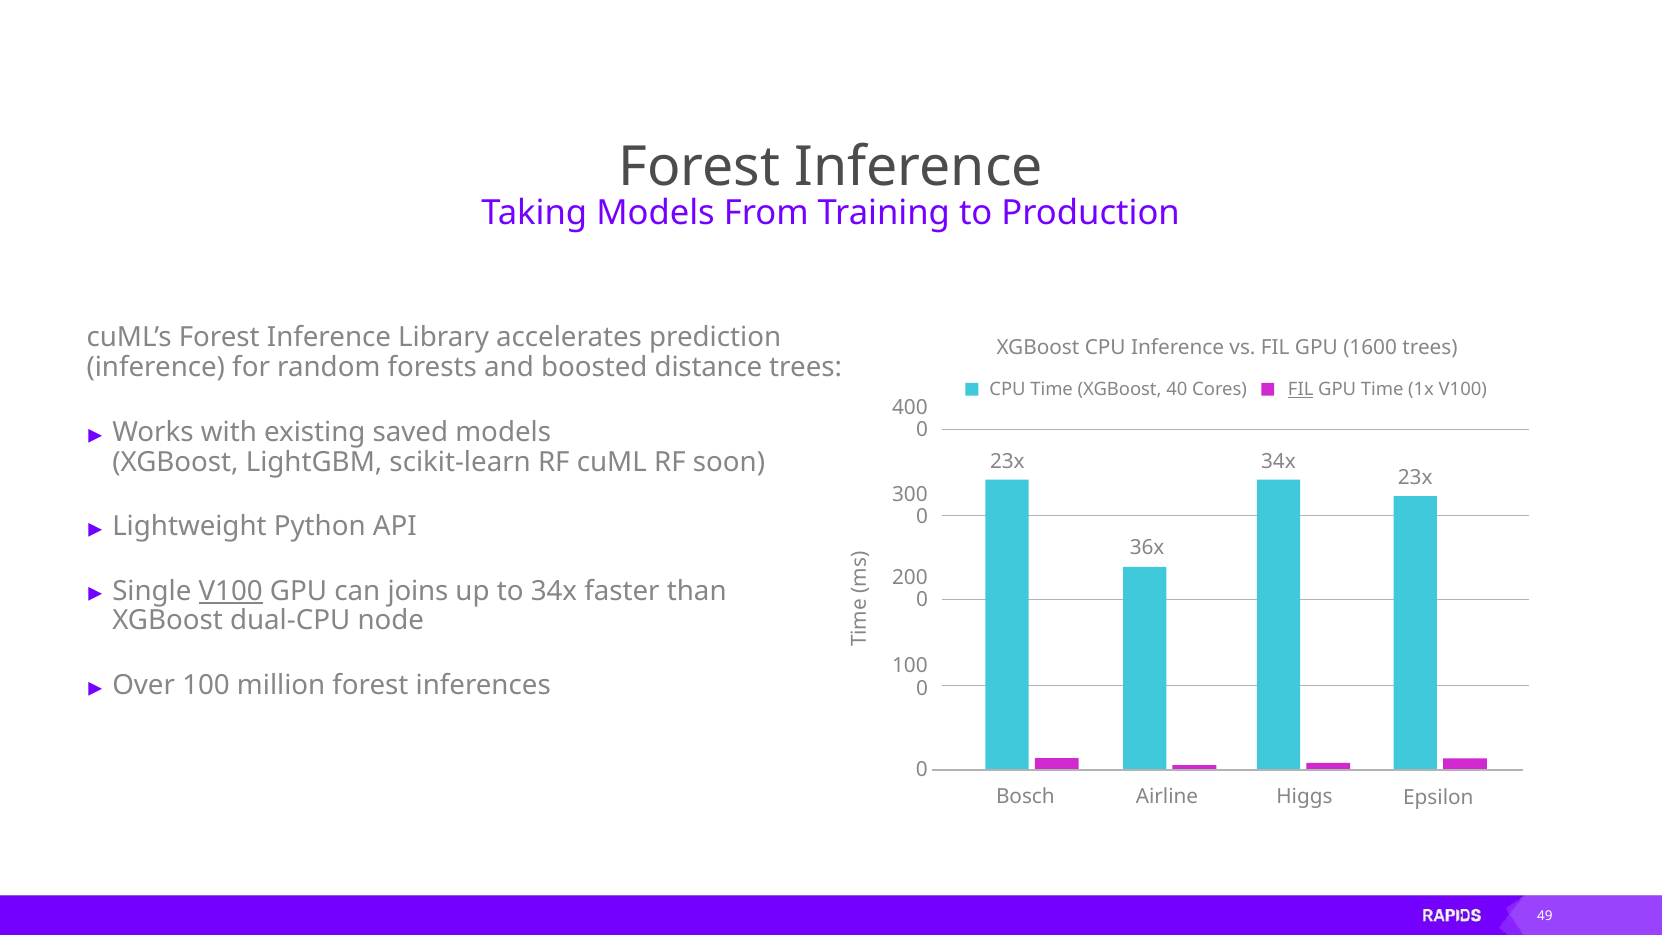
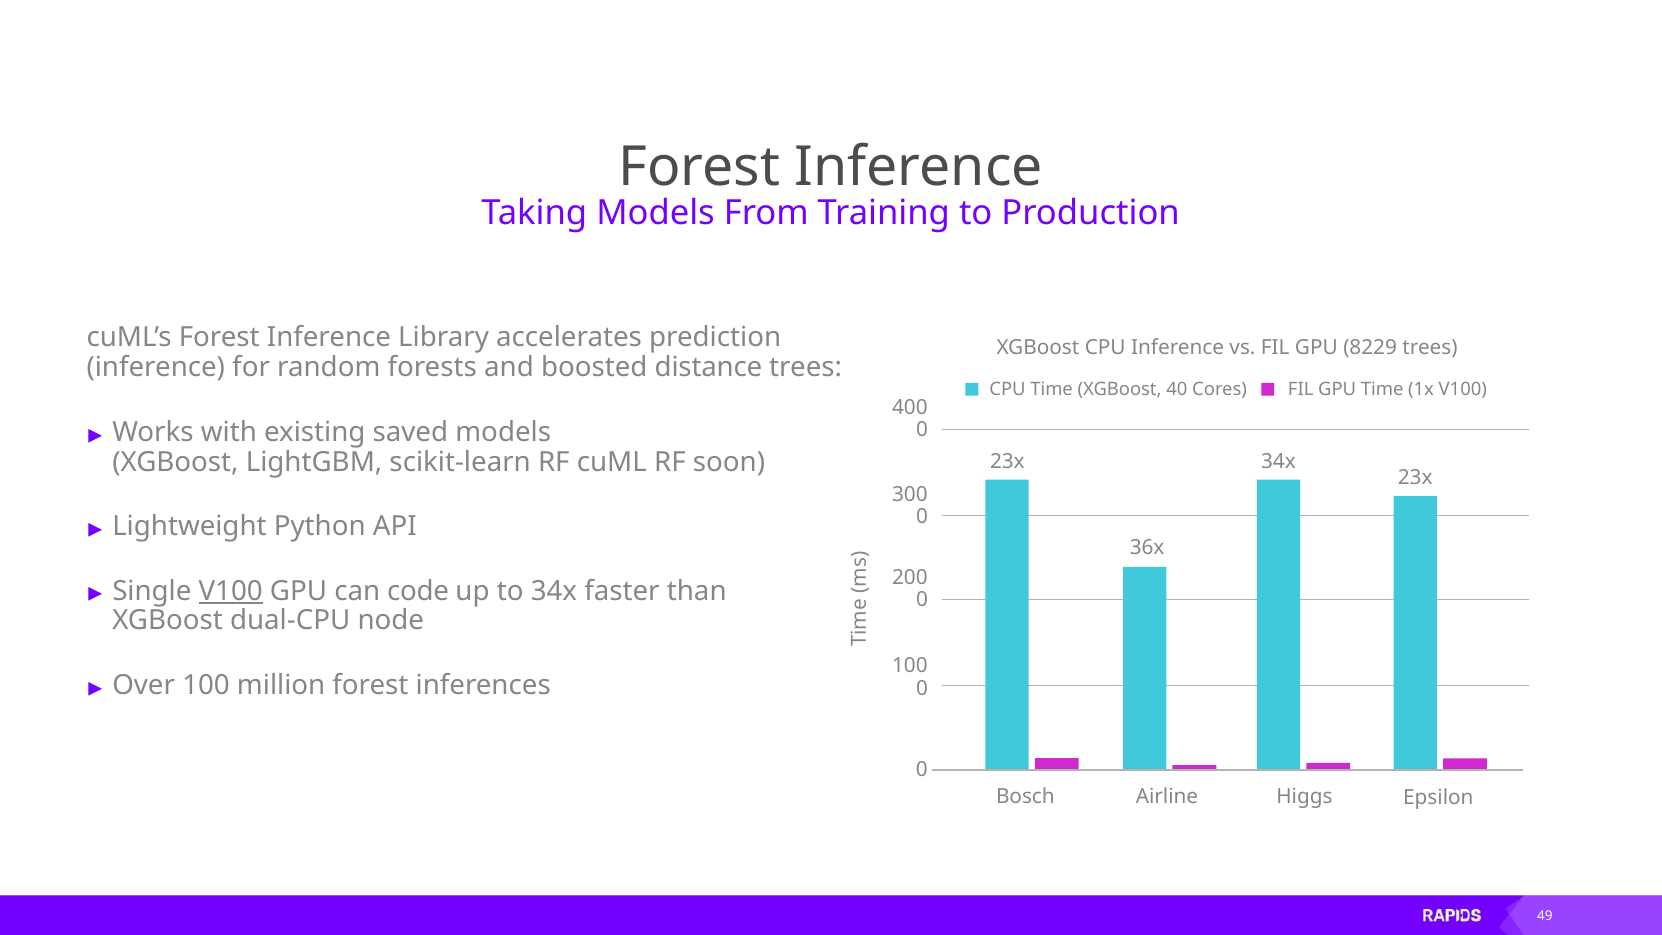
1600: 1600 -> 8229 (1370, 348)
FIL underline: present -> none (1301, 390)
joins: joins -> code (418, 591)
